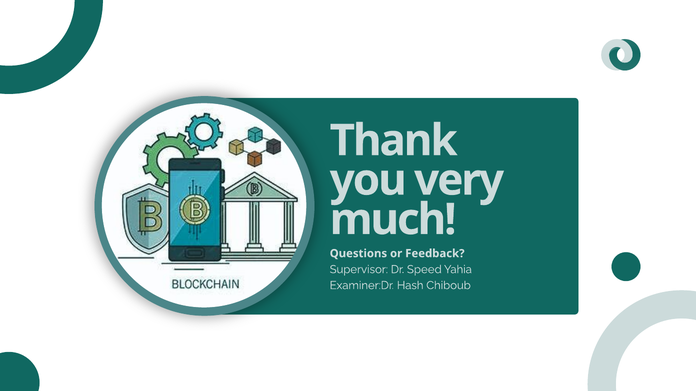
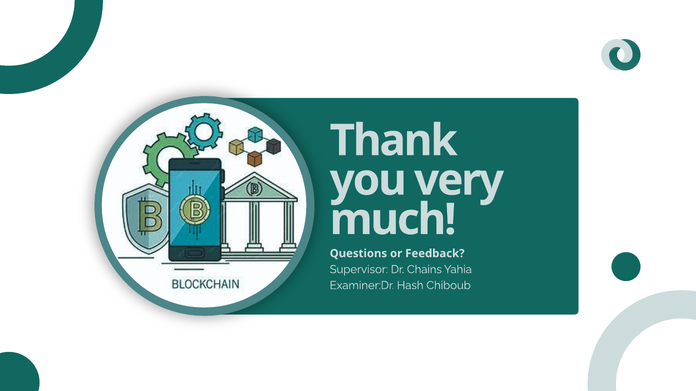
Speed: Speed -> Chains (424, 270)
